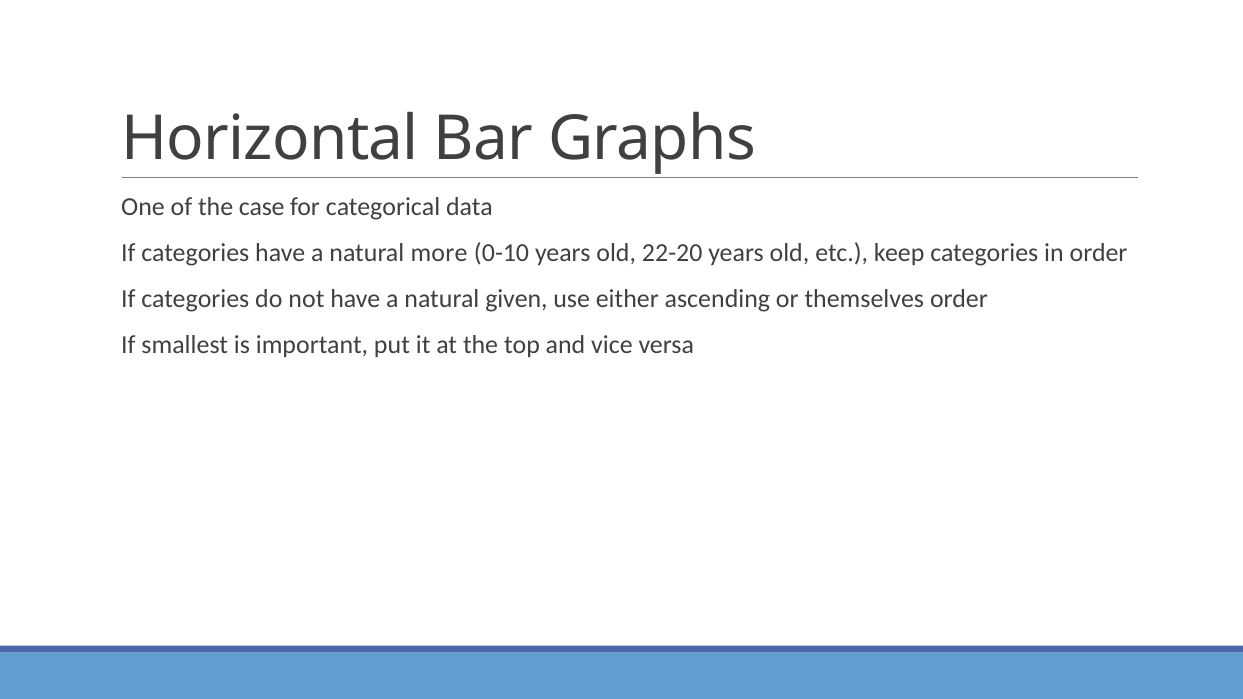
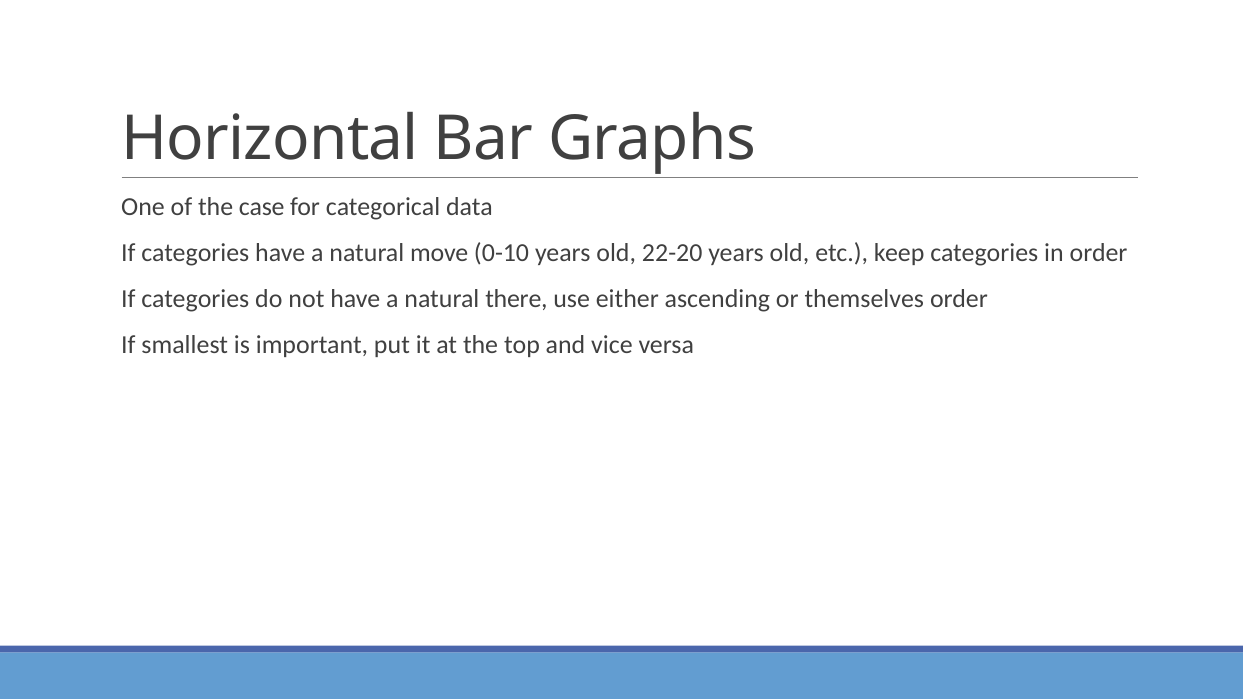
more: more -> move (439, 253)
given: given -> there (516, 299)
